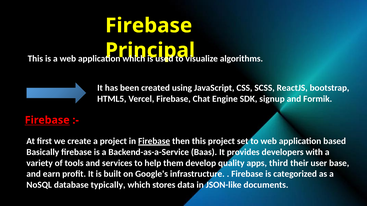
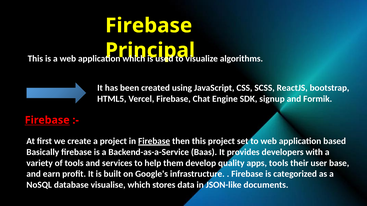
apps third: third -> tools (279, 163)
typically: typically -> visualise (108, 185)
